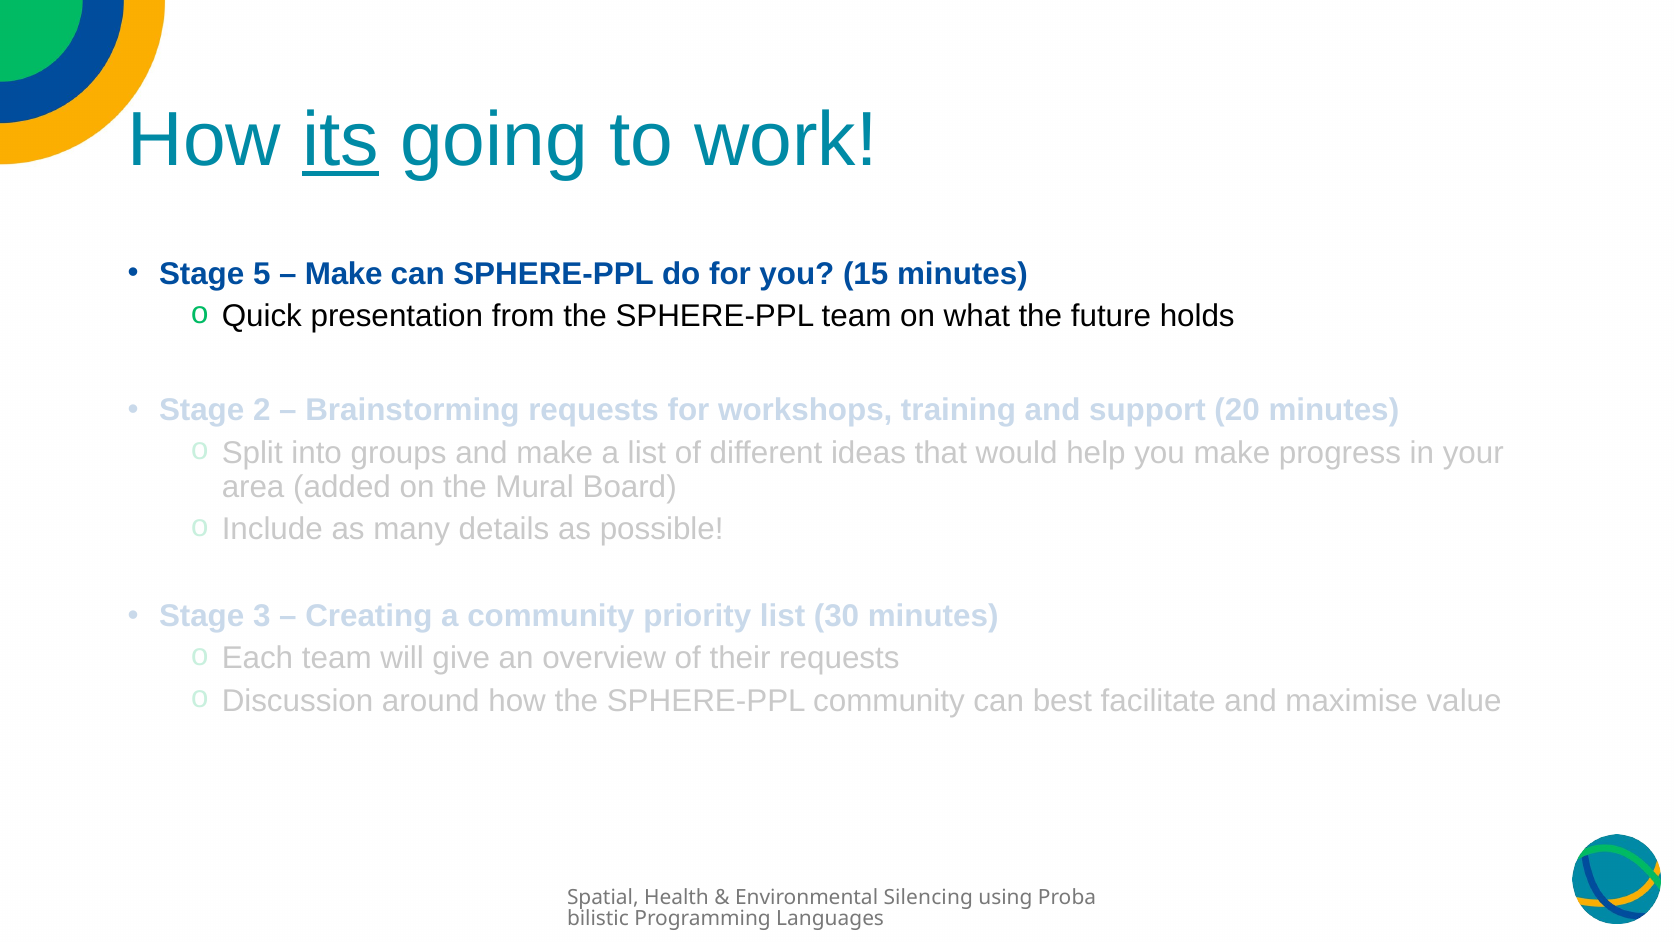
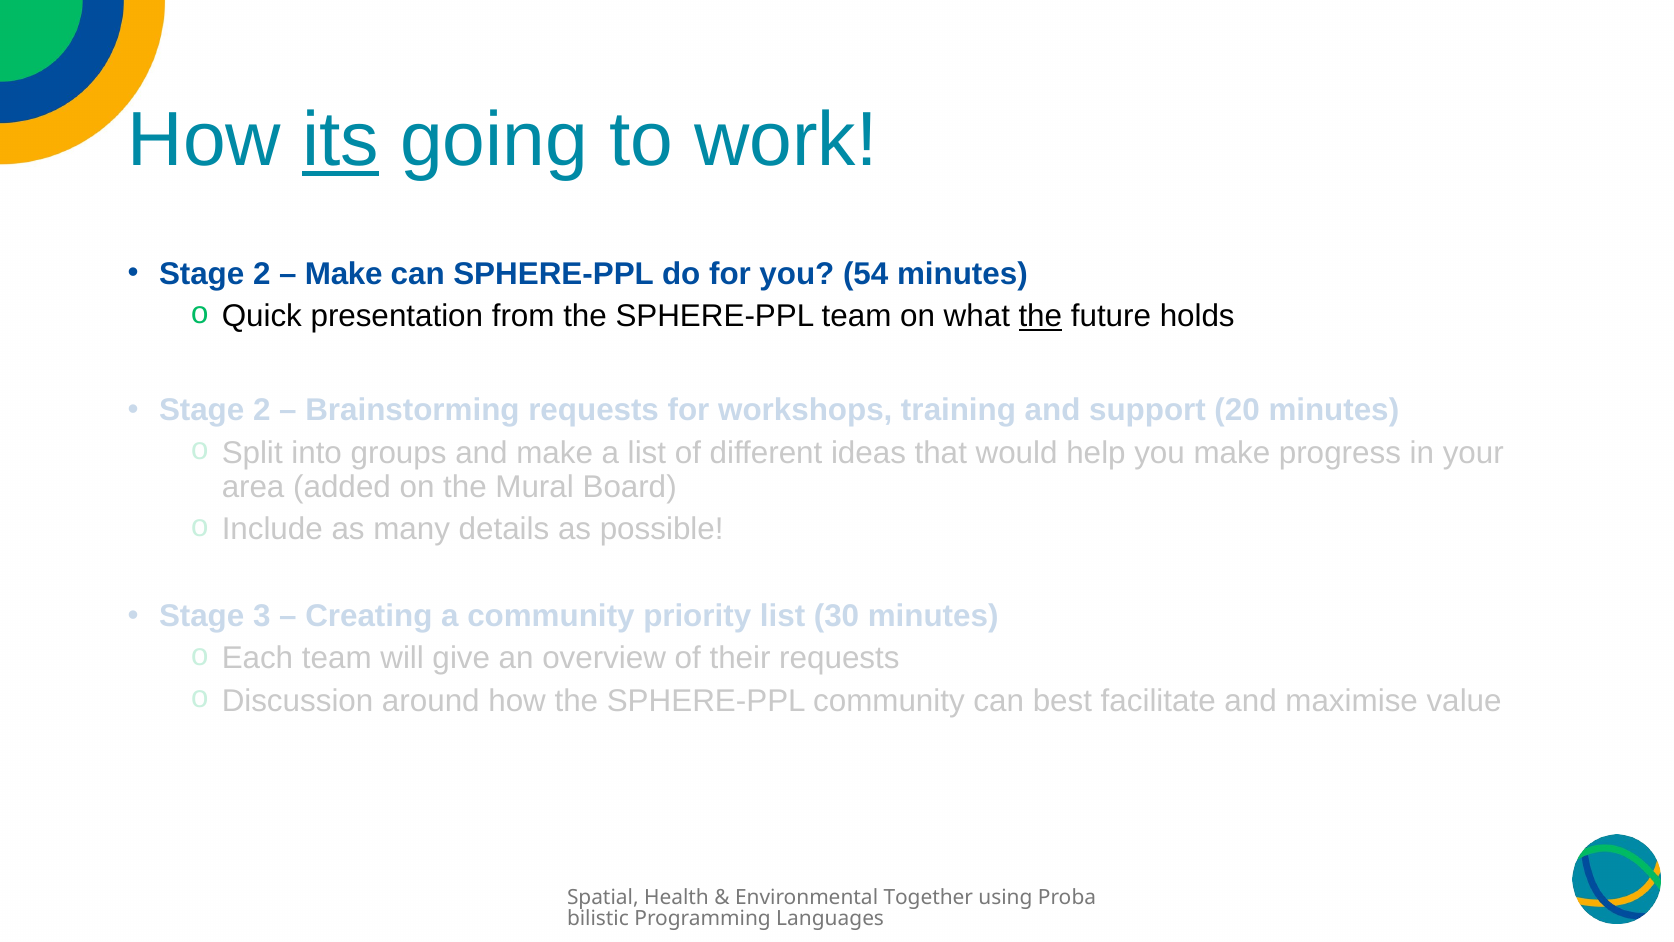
5: 5 -> 2 (262, 274)
15: 15 -> 54 (866, 274)
the underline: none -> present (1040, 316)
Silencing: Silencing -> Together (928, 898)
